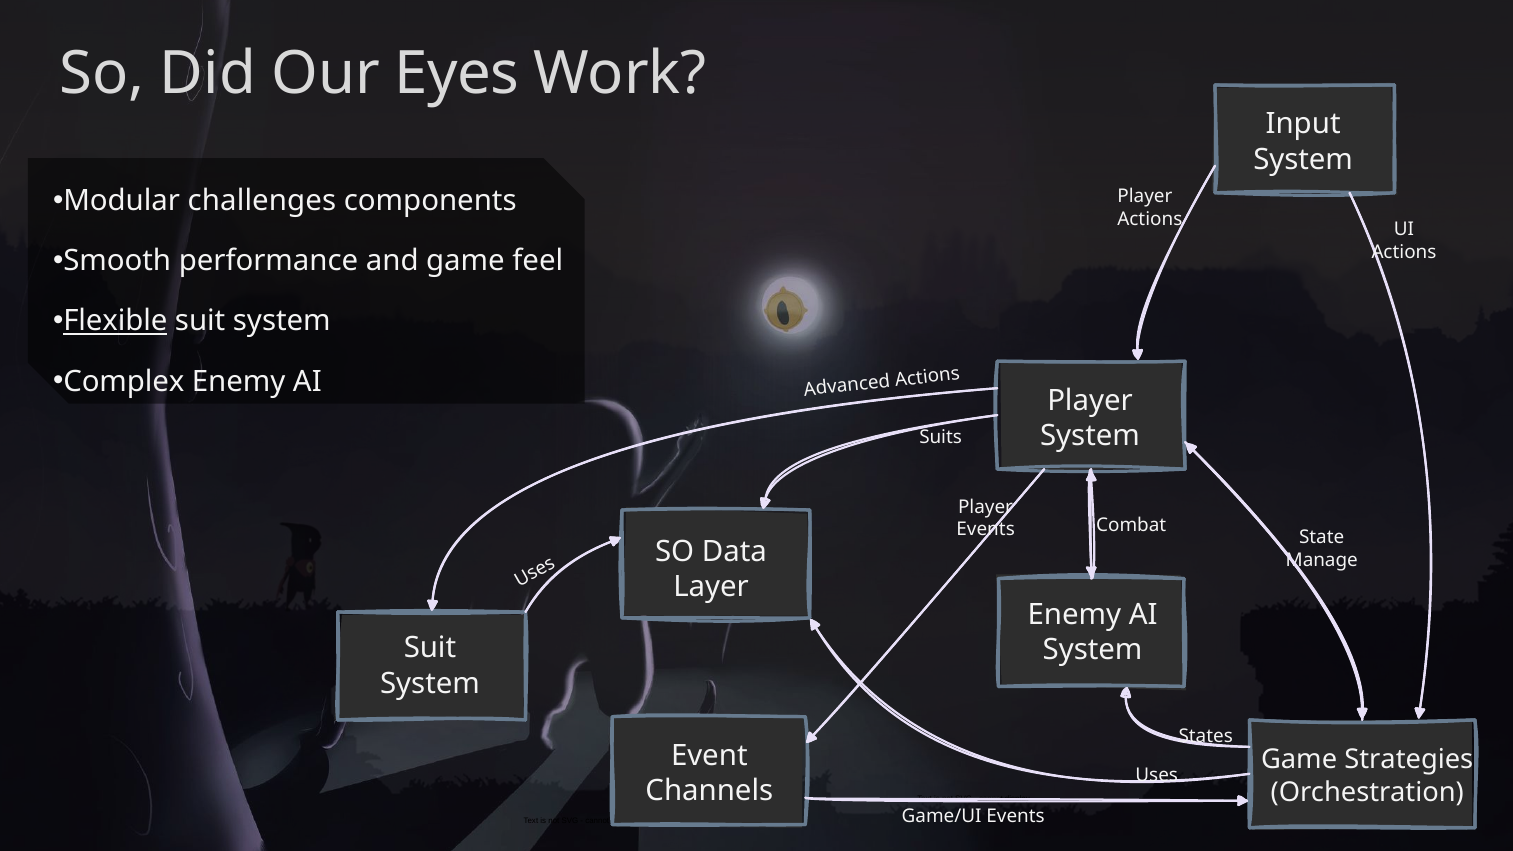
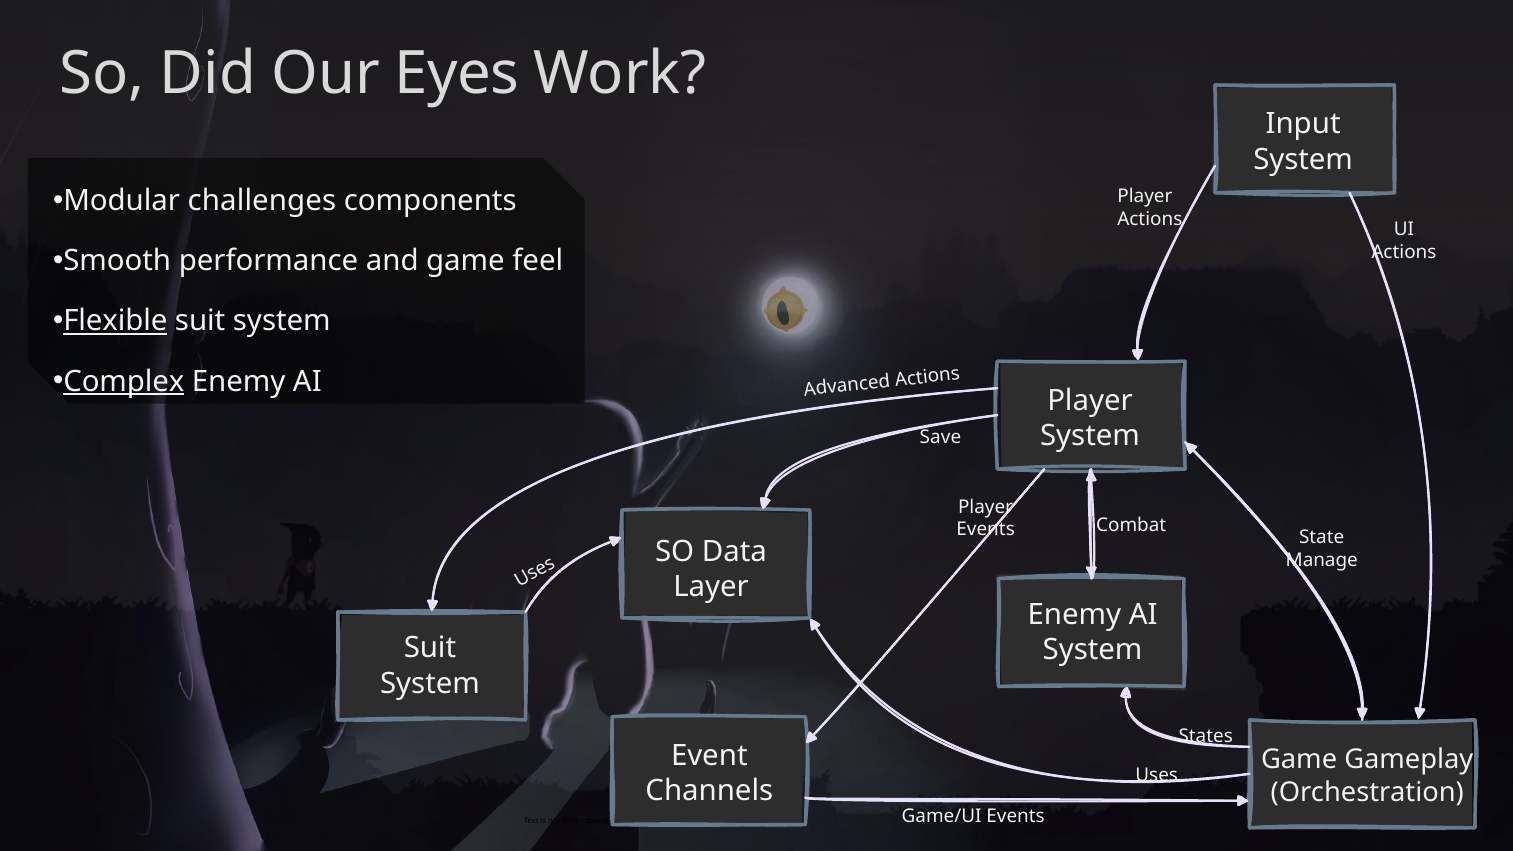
Complex underline: none -> present (124, 381)
Suits: Suits -> Save (940, 438)
Strategies: Strategies -> Gameplay (1409, 760)
